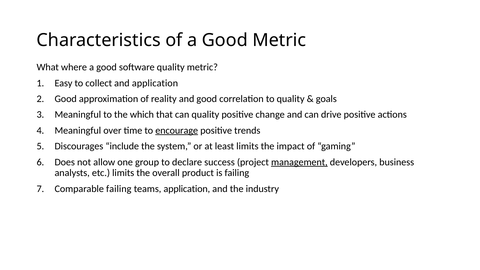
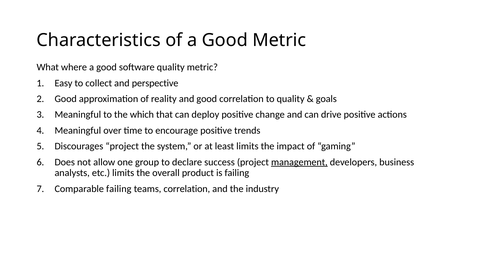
and application: application -> perspective (155, 83)
can quality: quality -> deploy (205, 115)
encourage underline: present -> none (177, 130)
Discourages include: include -> project (122, 146)
teams application: application -> correlation (187, 189)
